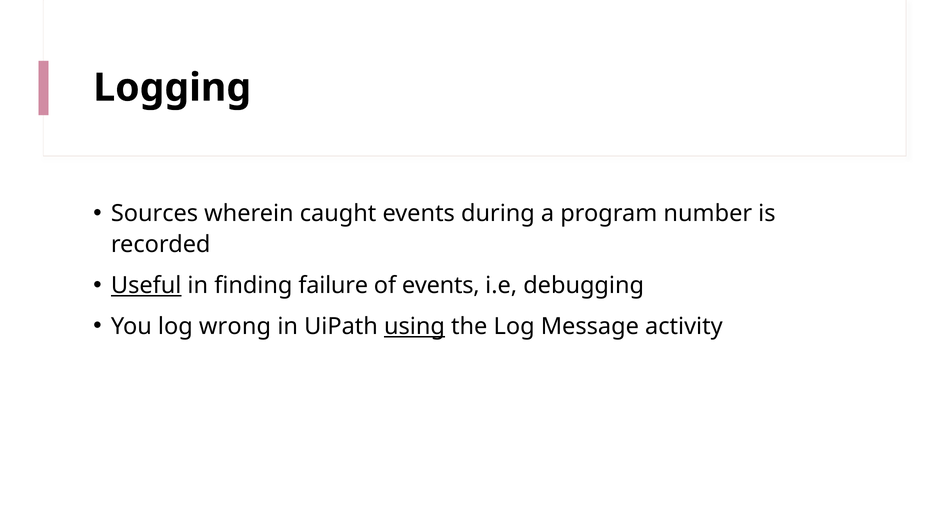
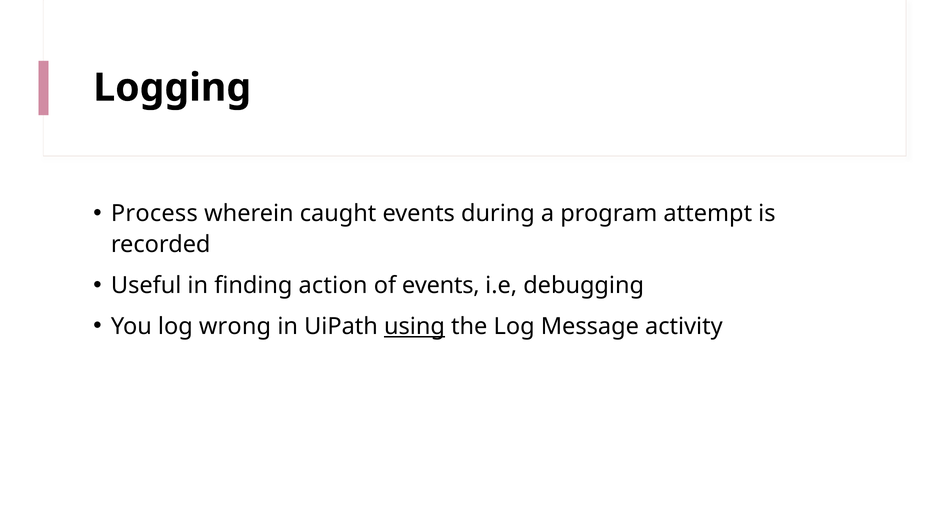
Sources: Sources -> Process (154, 214)
number: number -> attempt (708, 214)
Useful underline: present -> none (146, 286)
failure: failure -> action (333, 286)
